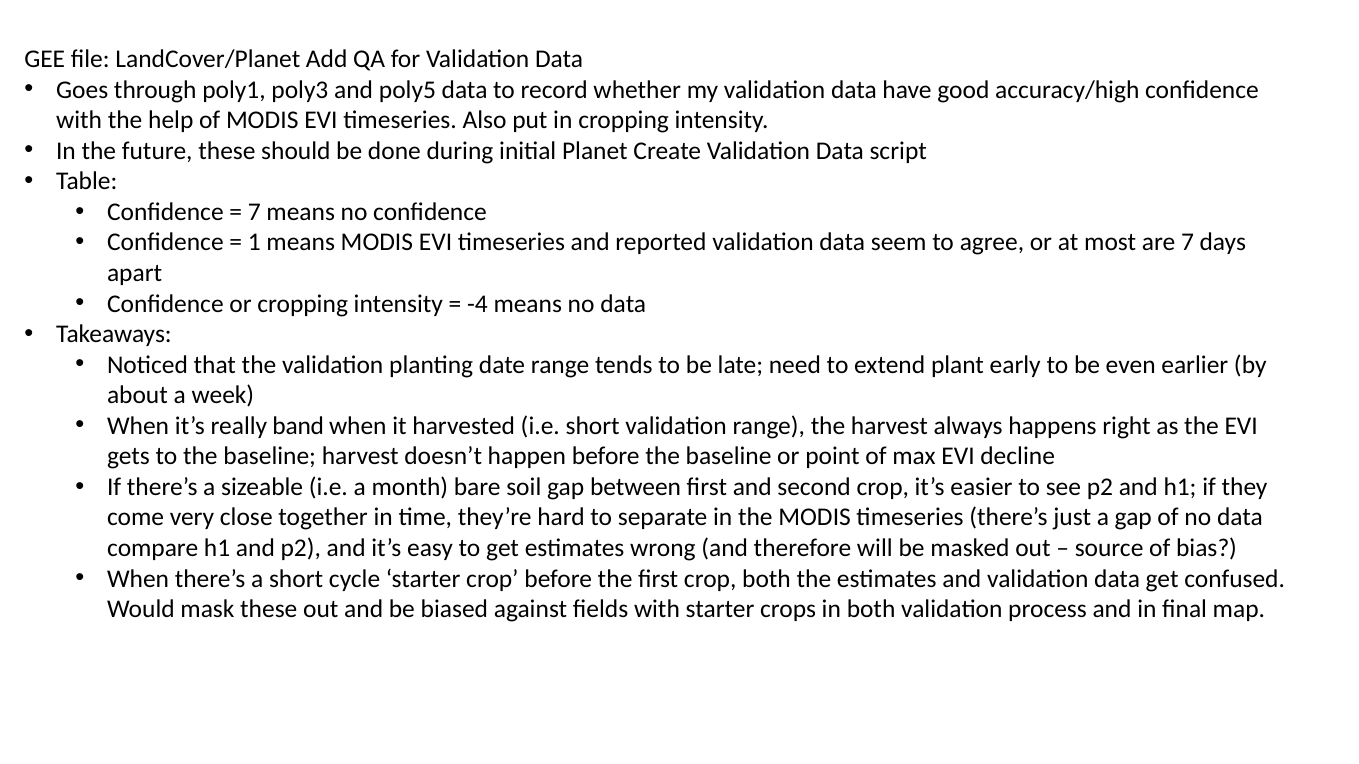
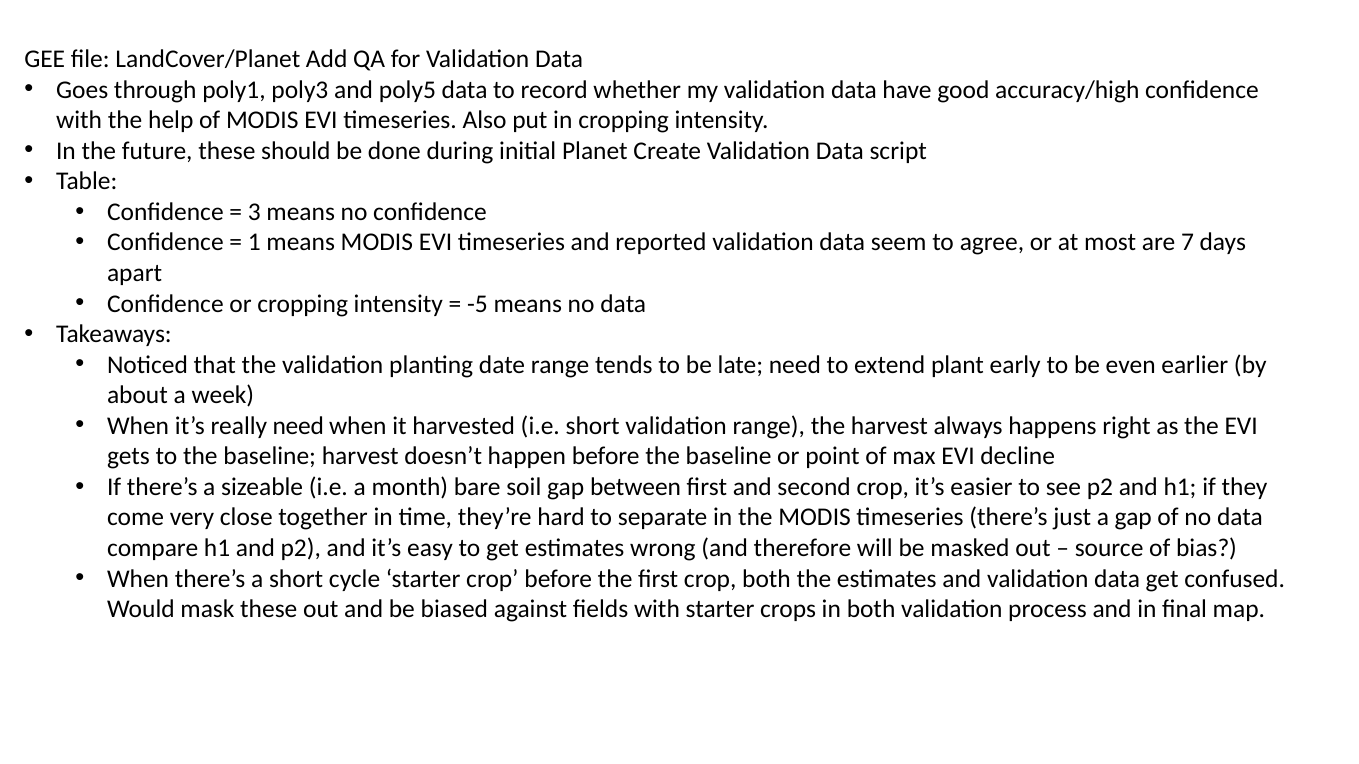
7: 7 -> 3 (254, 212)
-4: -4 -> -5 (477, 304)
really band: band -> need (298, 426)
